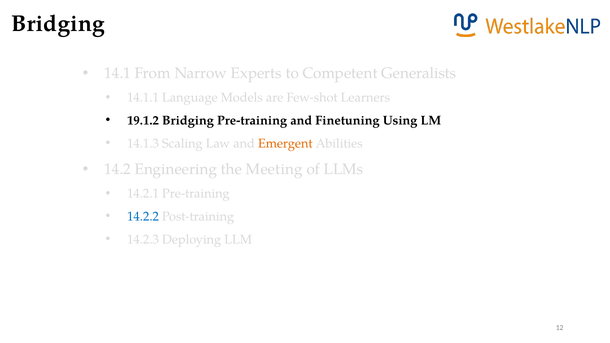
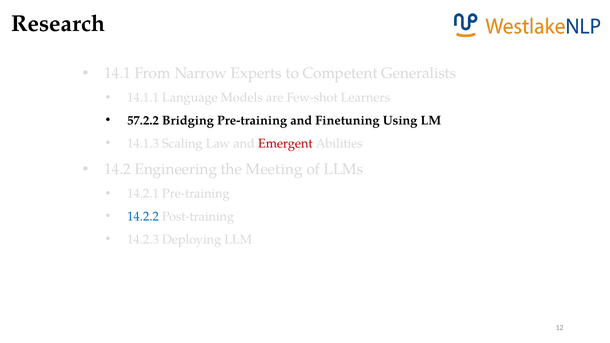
Bridging: Bridging -> Research (58, 24)
19.1.2: 19.1.2 -> 57.2.2 (143, 121)
Emergent colour: orange -> red (285, 143)
